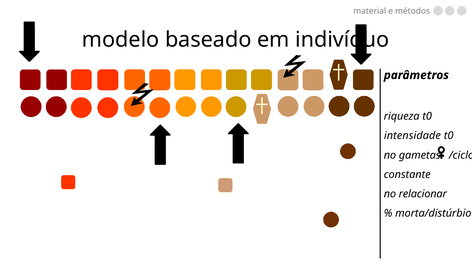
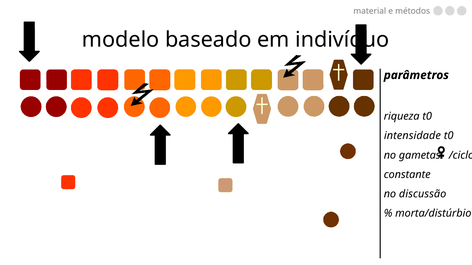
relacionar: relacionar -> discussão (423, 194)
